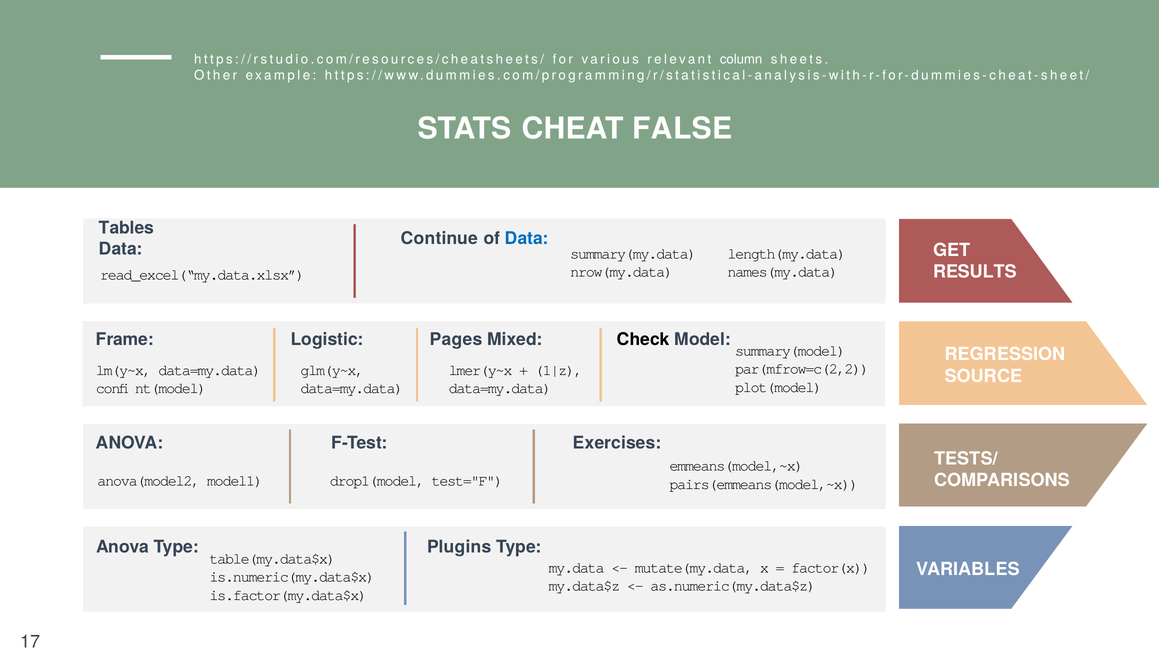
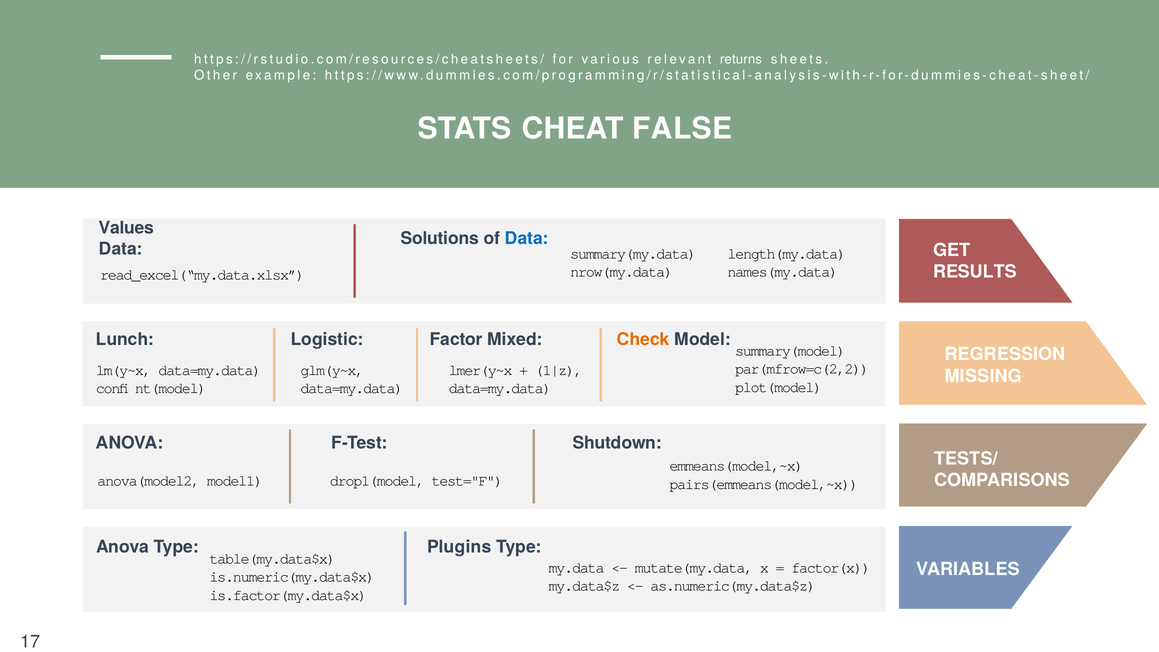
column: column -> returns (741, 59)
Tables: Tables -> Values (126, 228)
Continue: Continue -> Solutions (440, 239)
Frame: Frame -> Lunch (125, 339)
Pages: Pages -> Factor (456, 339)
Check colour: black -> orange (643, 339)
SOURCE: SOURCE -> MISSING (983, 376)
Exercises: Exercises -> Shutdown (617, 443)
